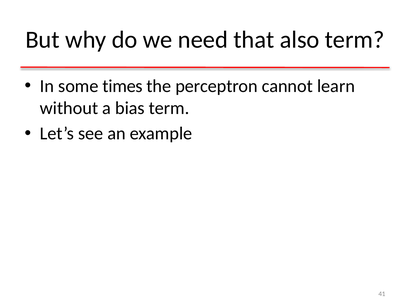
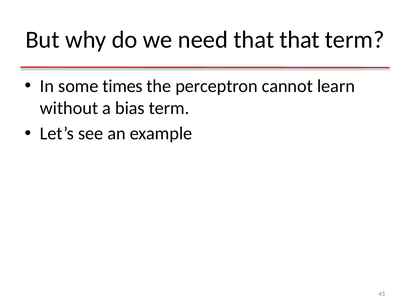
that also: also -> that (300, 40)
